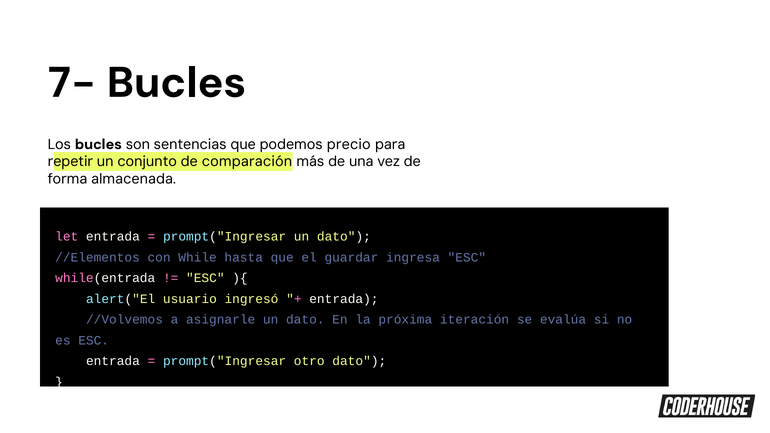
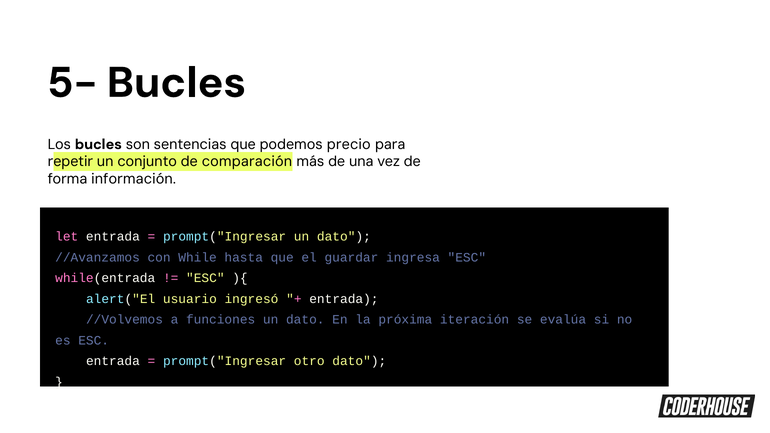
7-: 7- -> 5- (72, 83)
almacenada: almacenada -> información (134, 179)
//Elementos: //Elementos -> //Avanzamos (98, 257)
asignarle: asignarle -> funciones (221, 320)
